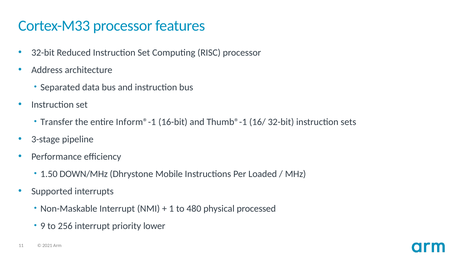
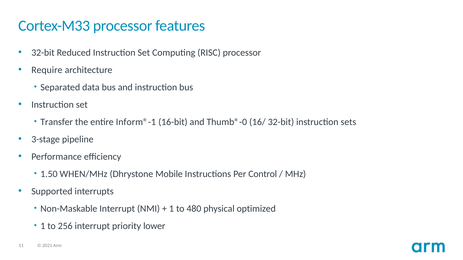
Address: Address -> Require (47, 70)
Thumb®-1: Thumb®-1 -> Thumb®-0 (227, 122)
DOWN/MHz: DOWN/MHz -> WHEN/MHz (84, 174)
Loaded: Loaded -> Control (263, 174)
processed: processed -> optimized (256, 209)
9: 9 -> 1 (43, 226)
